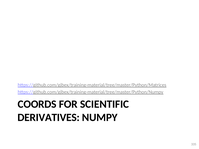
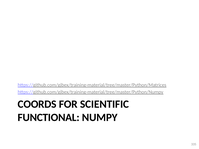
DERIVATIVES: DERIVATIVES -> FUNCTIONAL (49, 118)
